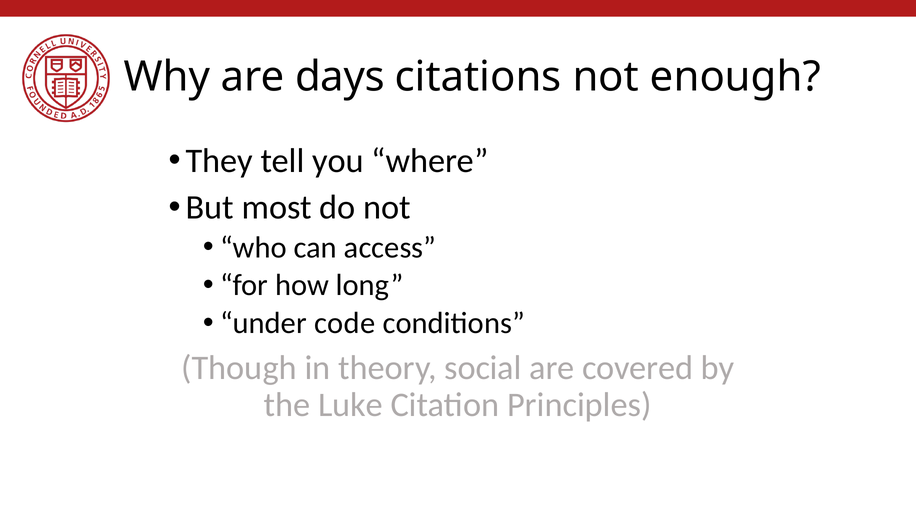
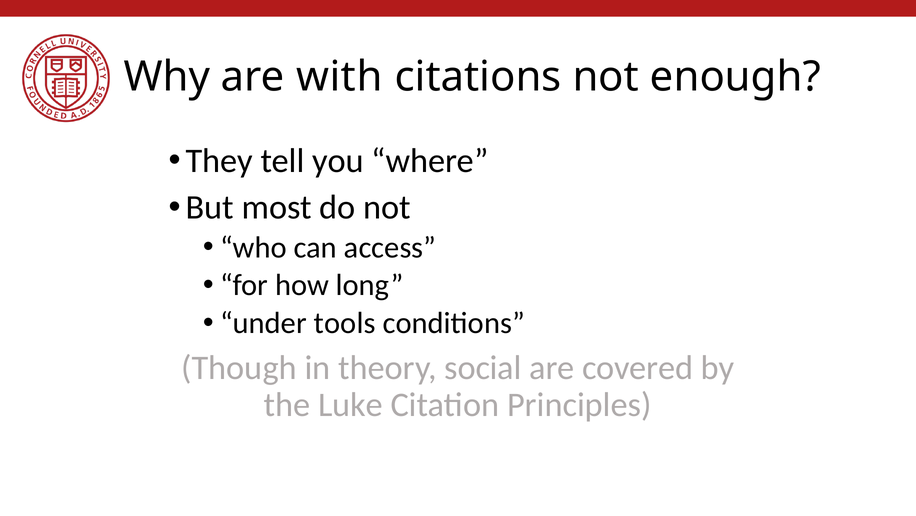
days: days -> with (339, 77)
code: code -> tools (345, 323)
